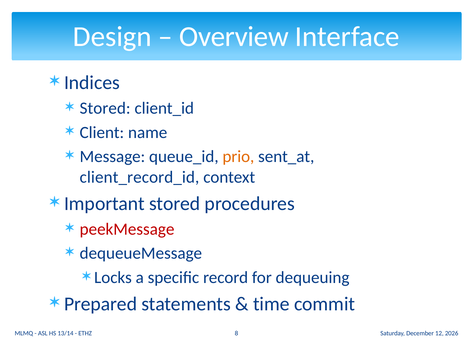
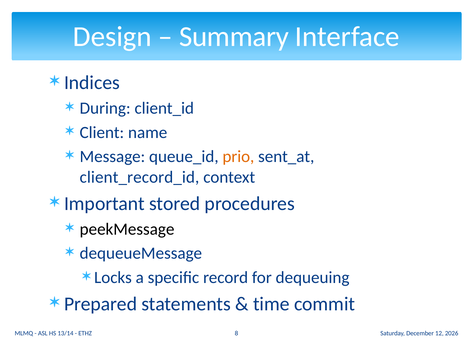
Overview: Overview -> Summary (234, 37)
Stored: Stored -> During (105, 108)
peekMessage colour: red -> black (127, 229)
